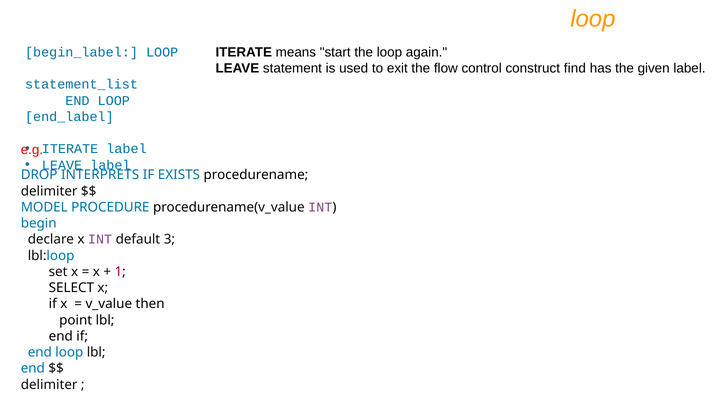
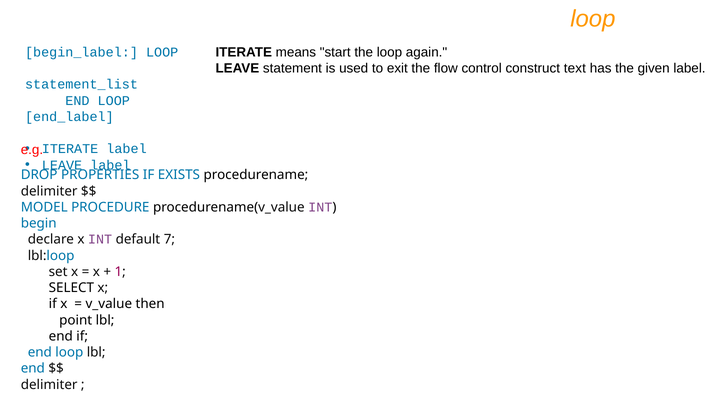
find: find -> text (575, 68)
INTERPRETS: INTERPRETS -> PROPERTIES (100, 175)
3: 3 -> 7 (169, 240)
